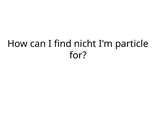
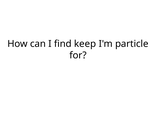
nicht: nicht -> keep (85, 44)
